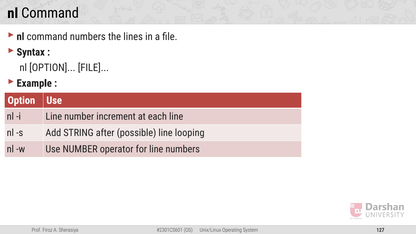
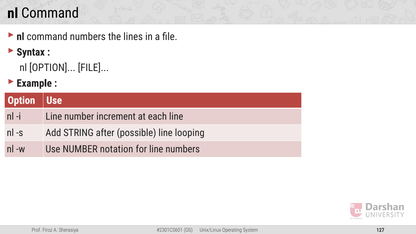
operator: operator -> notation (117, 149)
